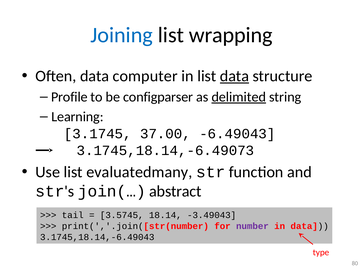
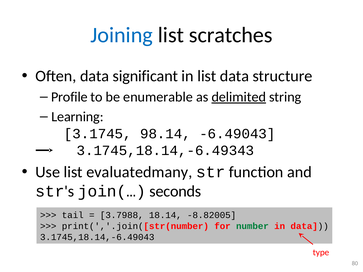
wrapping: wrapping -> scratches (231, 35)
computer: computer -> significant (145, 76)
data underline: present -> none (234, 76)
configparser: configparser -> enumerable (158, 97)
37.00: 37.00 -> 98.14 (165, 134)
3.1745,18.14,-6.49073: 3.1745,18.14,-6.49073 -> 3.1745,18.14,-6.49343 (165, 151)
abstract: abstract -> seconds (175, 192)
3.5745: 3.5745 -> 3.7988 (122, 215)
-3.49043: -3.49043 -> -8.82005 (212, 215)
number colour: purple -> green (252, 226)
